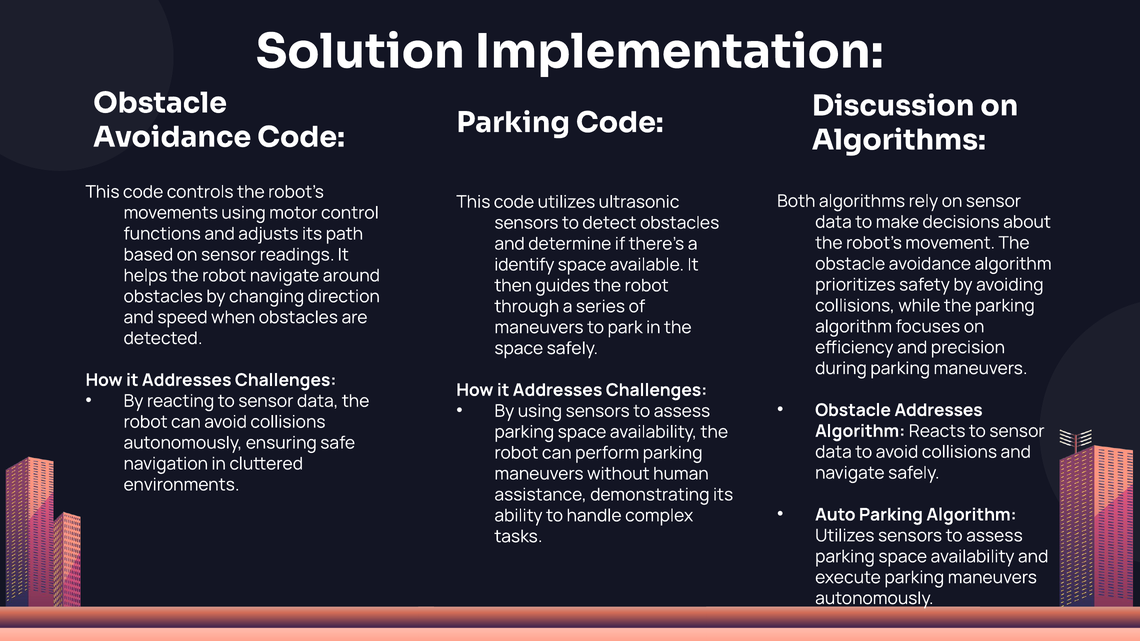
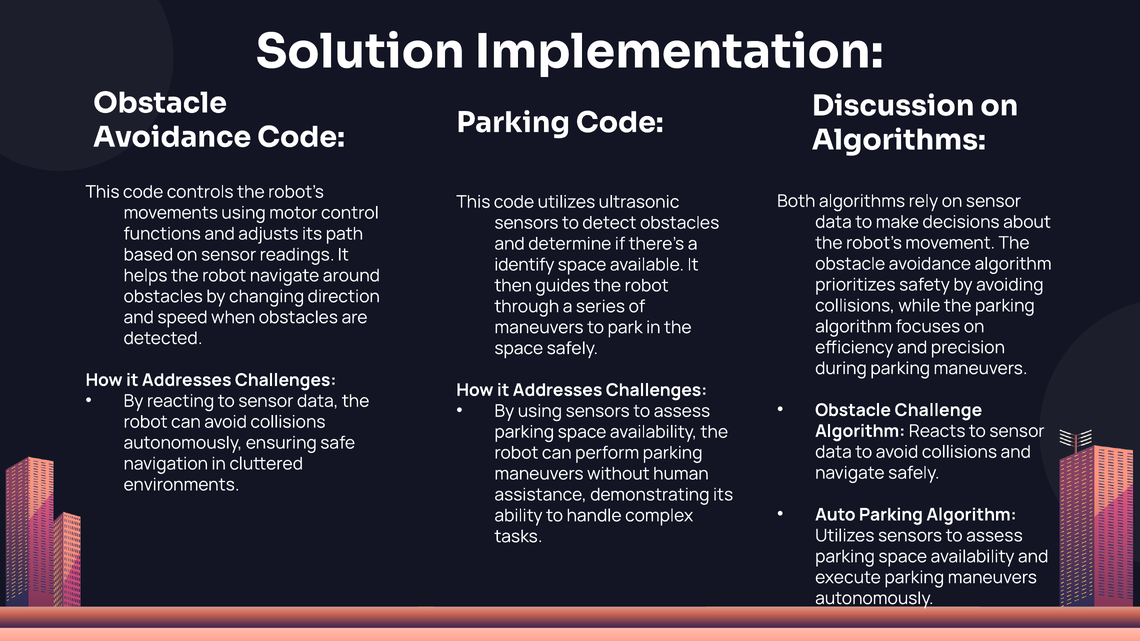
Obstacle Addresses: Addresses -> Challenge (938, 410)
